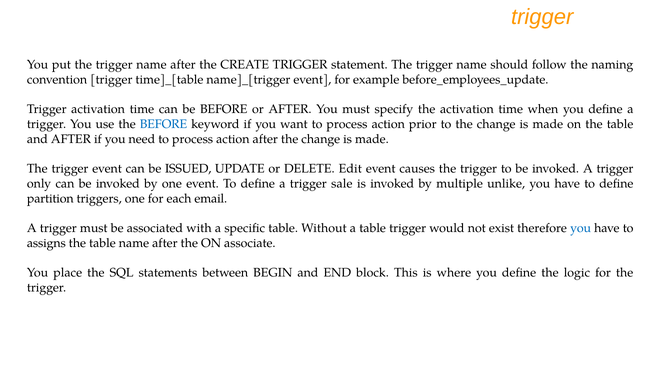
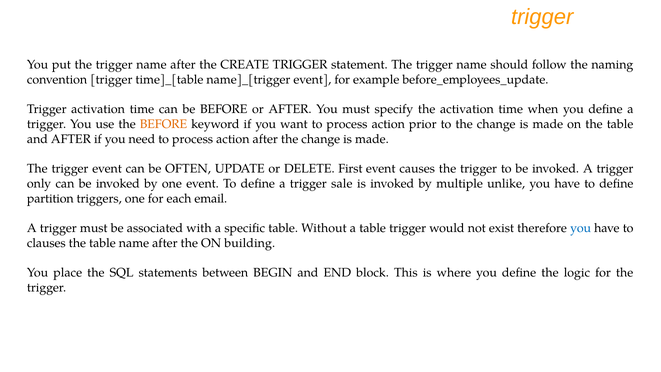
BEFORE colour: blue -> orange (163, 124)
ISSUED: ISSUED -> OFTEN (188, 169)
Edit: Edit -> First (350, 169)
assigns: assigns -> clauses (46, 243)
associate: associate -> building (250, 243)
